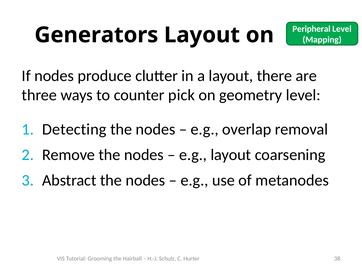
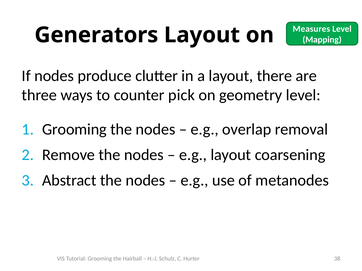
Peripheral: Peripheral -> Measures (311, 29)
Detecting: Detecting -> Grooming (74, 130)
